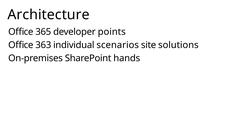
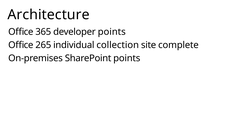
363: 363 -> 265 (43, 45)
scenarios: scenarios -> collection (118, 45)
solutions: solutions -> complete (178, 45)
SharePoint hands: hands -> points (127, 58)
